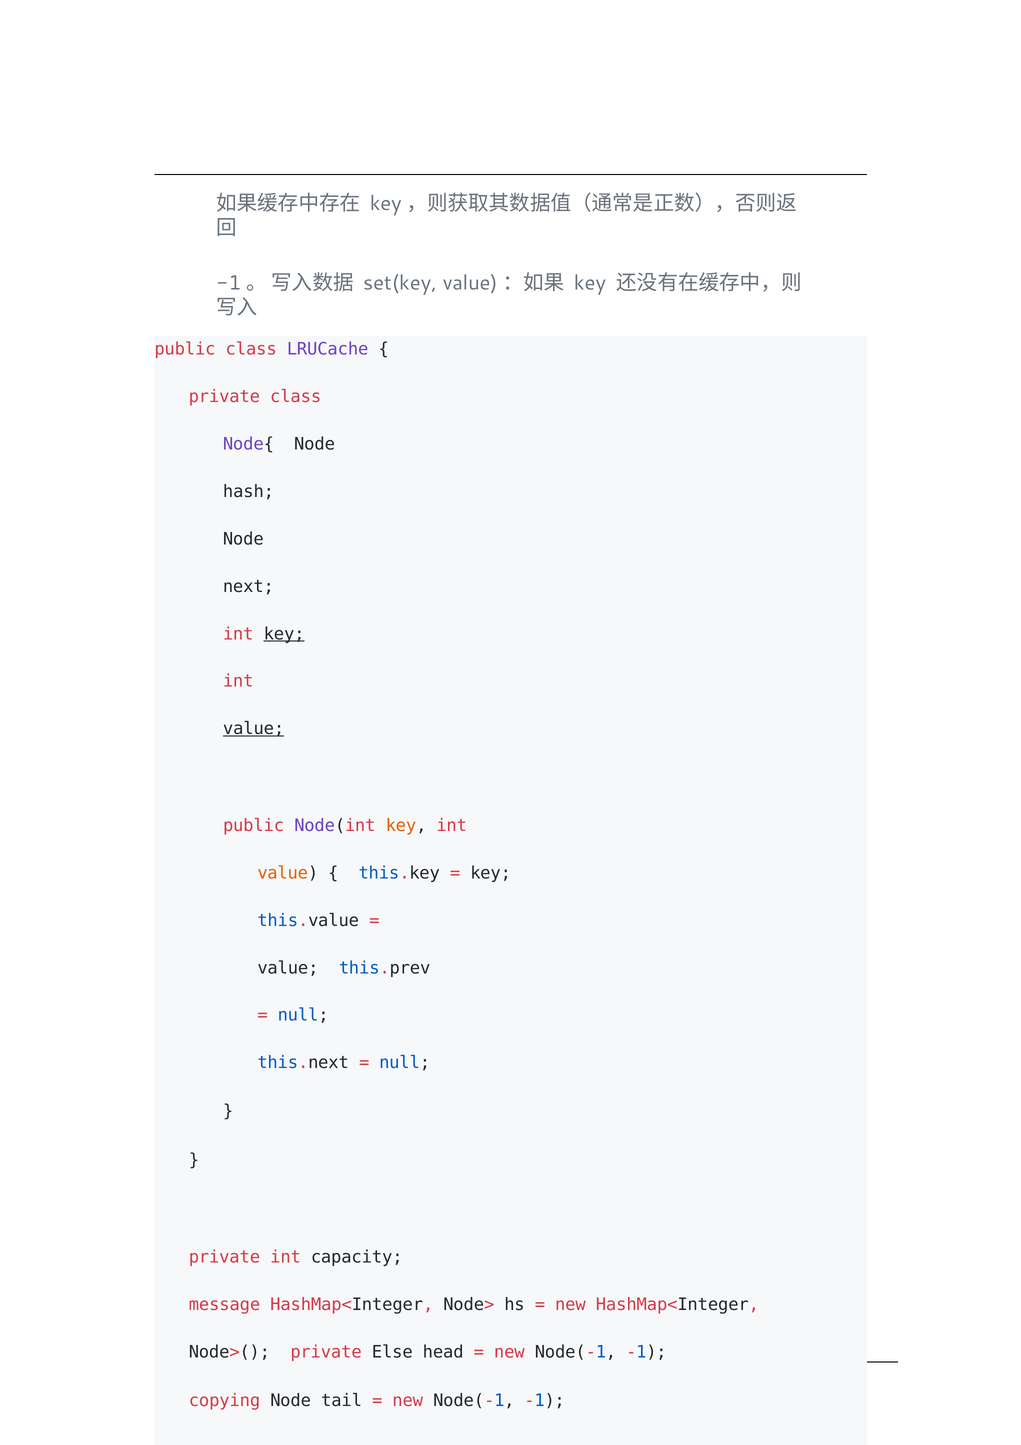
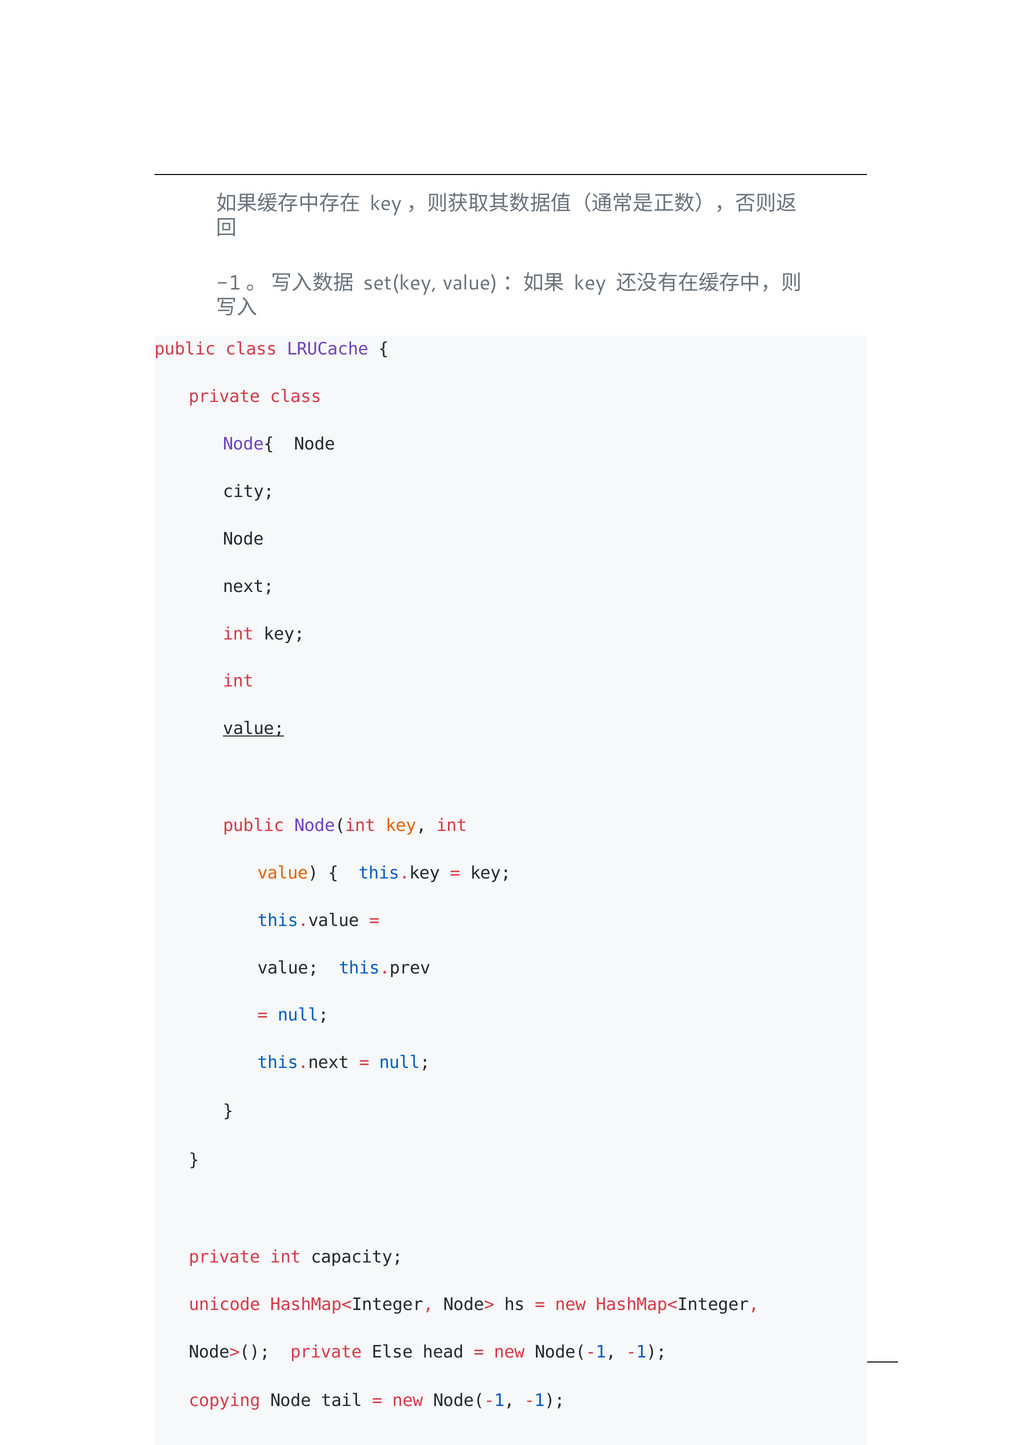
hash: hash -> city (249, 492)
key underline: present -> none (284, 634)
message: message -> unicode (225, 1305)
